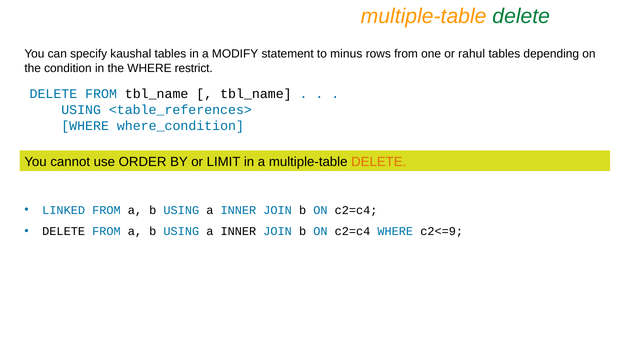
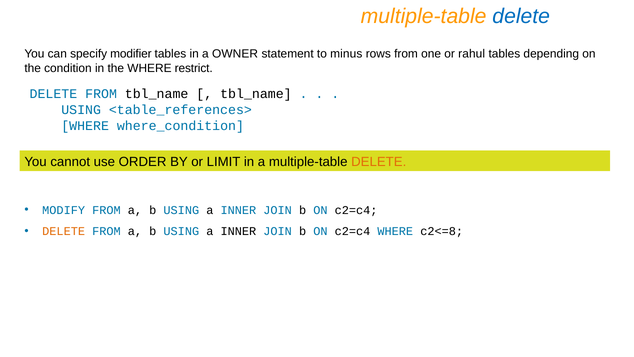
delete colour: green -> blue (521, 17)
kaushal: kaushal -> modifier (131, 54)
MODIFY: MODIFY -> OWNER (235, 54)
LINKED: LINKED -> MODIFY (64, 210)
DELETE colour: black -> orange (64, 231)
c2<=9: c2<=9 -> c2<=8 (442, 231)
